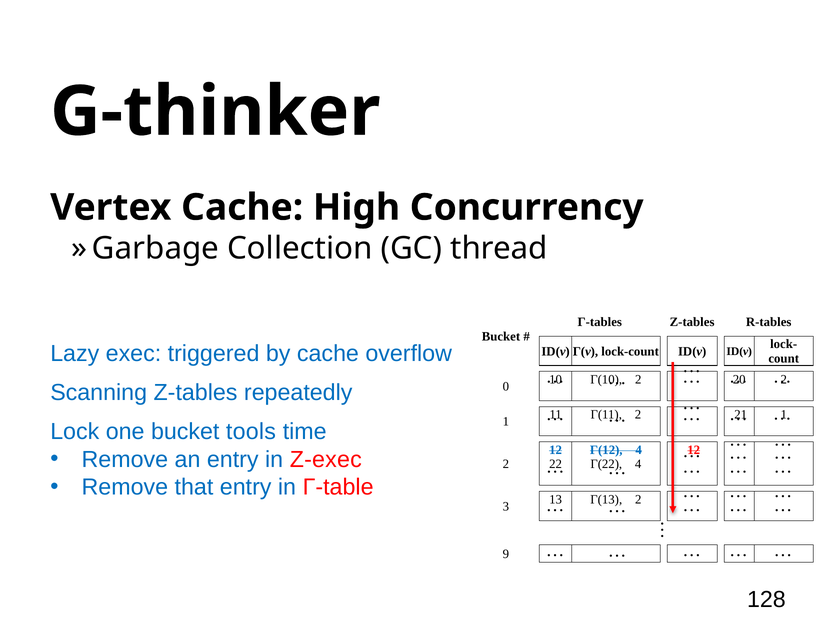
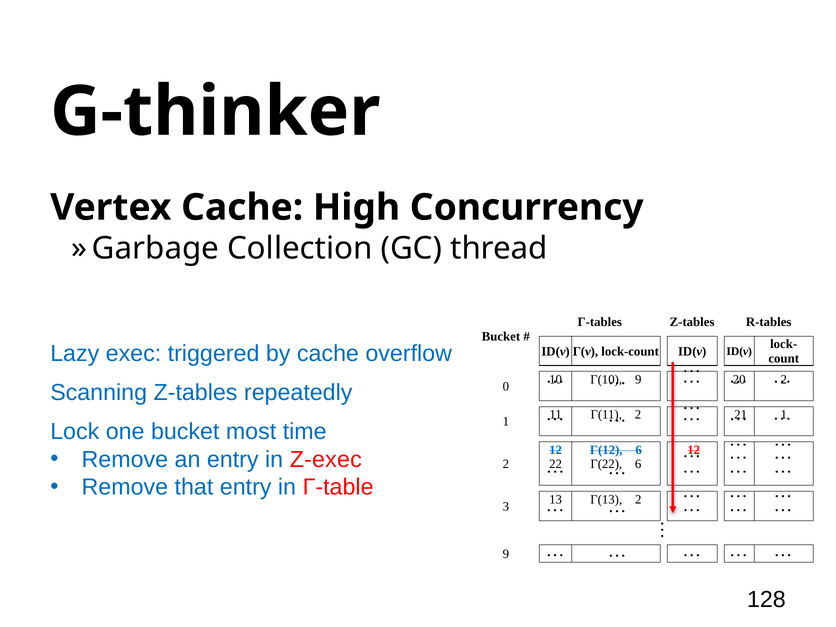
2: 2 -> 9 (638, 379)
tools: tools -> most (251, 431)
Γ(12 4: 4 -> 6 (639, 450)
4: 4 -> 6 (638, 464)
